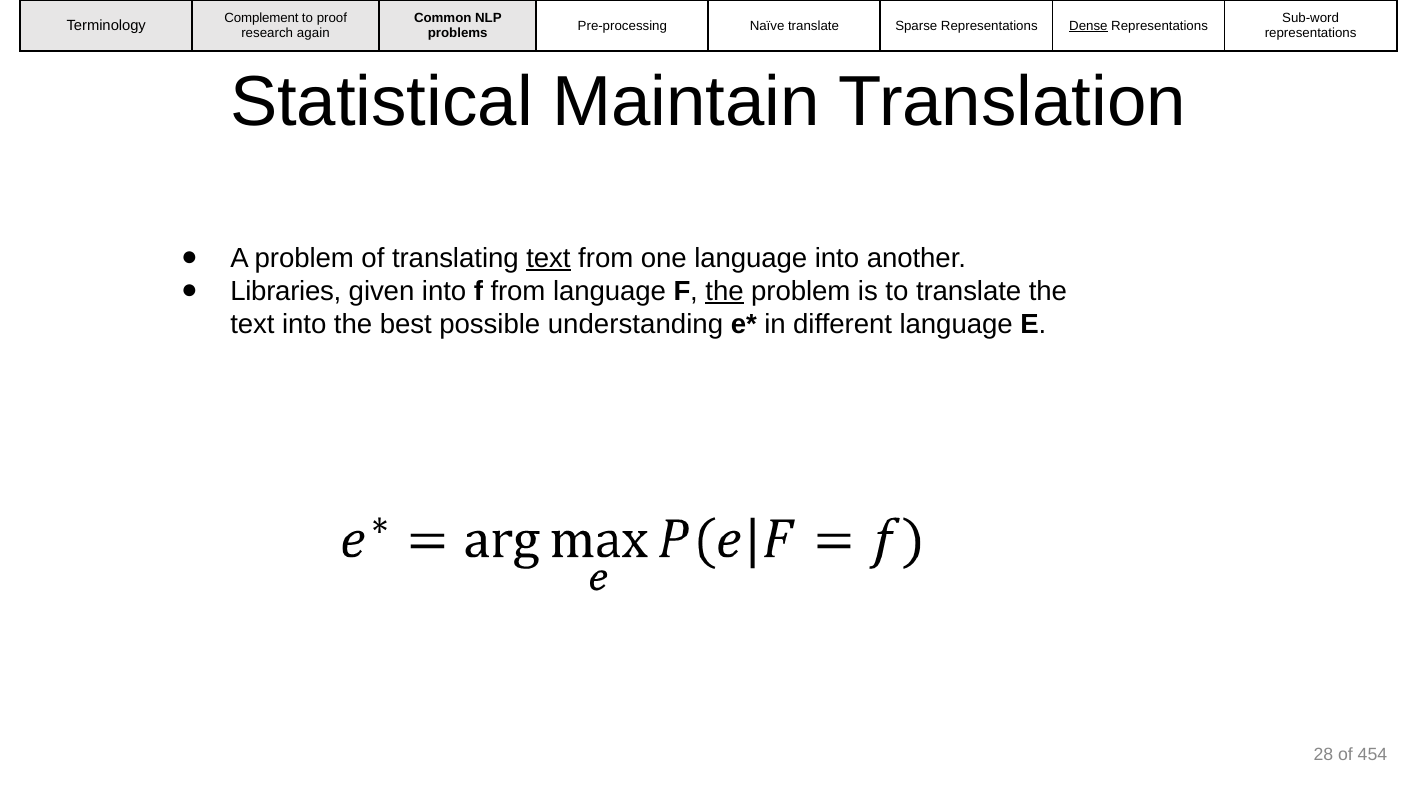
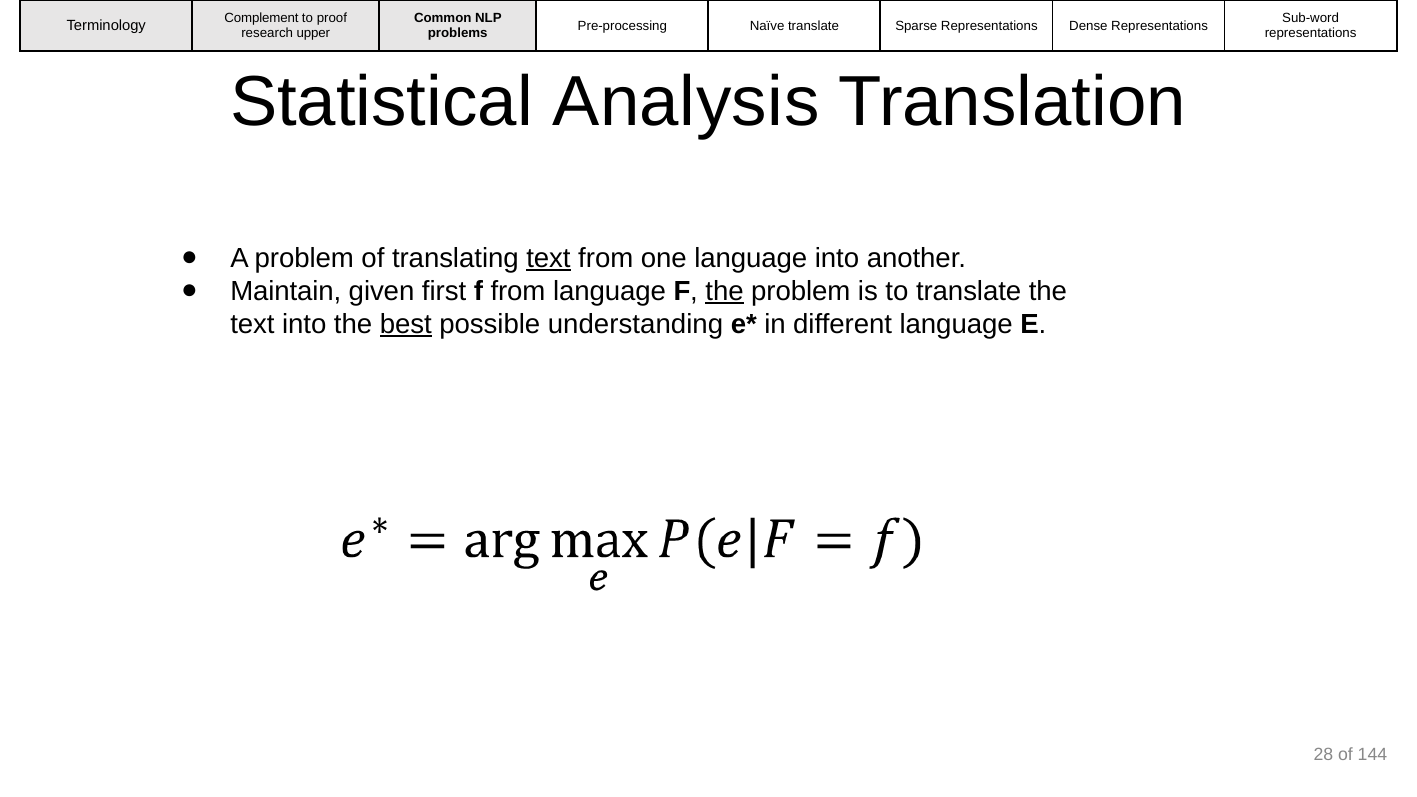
Dense underline: present -> none (1088, 26)
again: again -> upper (313, 33)
Maintain: Maintain -> Analysis (686, 102)
Libraries: Libraries -> Maintain (286, 291)
given into: into -> first (444, 291)
best underline: none -> present (406, 324)
454: 454 -> 144 (1372, 754)
